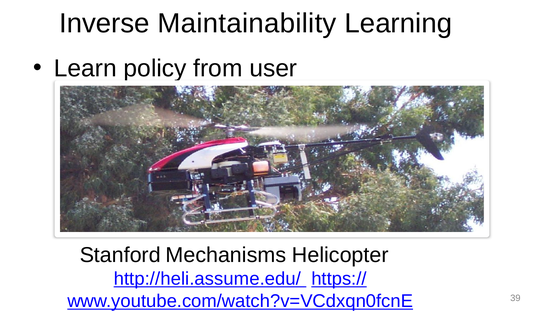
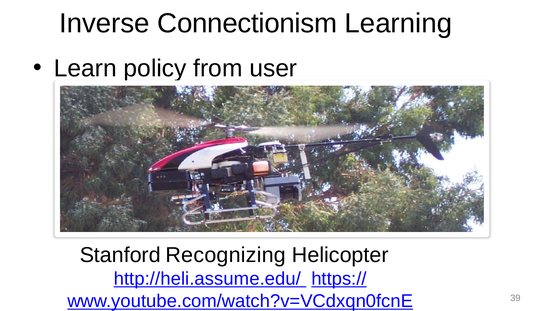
Maintainability: Maintainability -> Connectionism (247, 23)
Mechanisms: Mechanisms -> Recognizing (226, 255)
